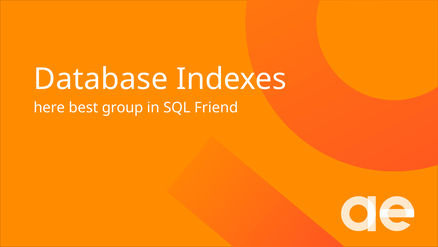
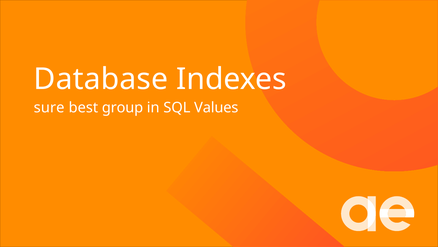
here: here -> sure (49, 107)
Friend: Friend -> Values (216, 107)
